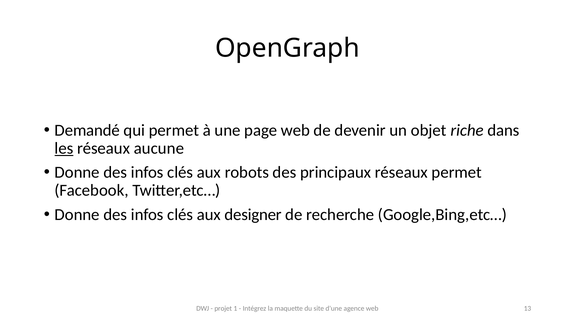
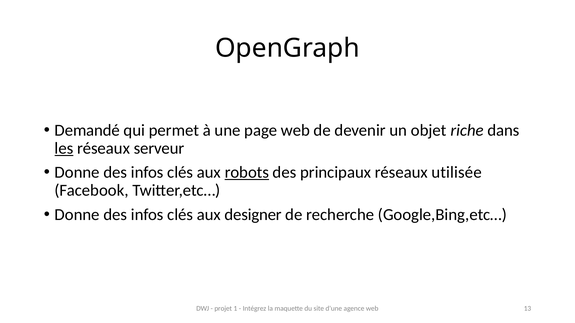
aucune: aucune -> serveur (159, 148)
robots underline: none -> present (247, 173)
réseaux permet: permet -> utilisée (457, 173)
